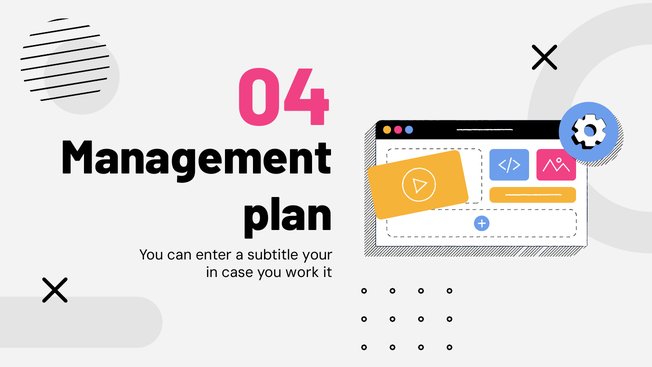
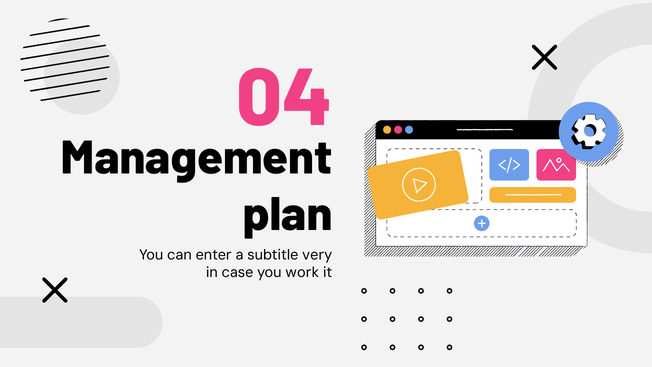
your: your -> very (317, 255)
